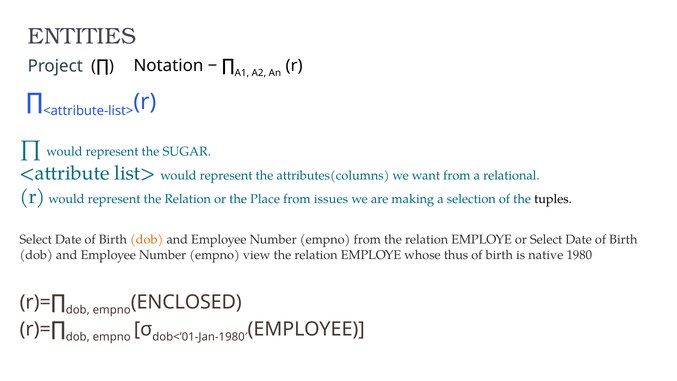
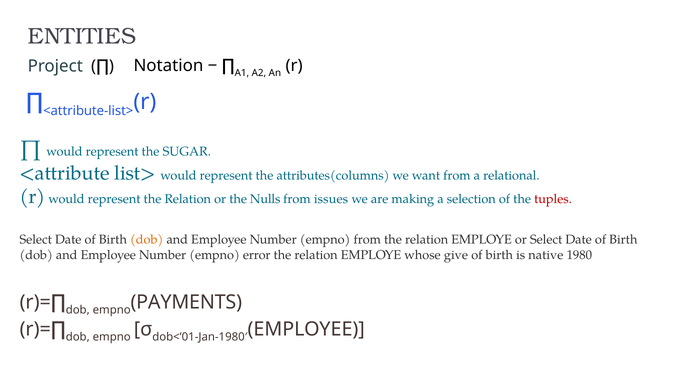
Place: Place -> Nulls (265, 199)
tuples colour: black -> red (553, 199)
view: view -> error (257, 255)
thus: thus -> give (456, 255)
ENCLOSED: ENCLOSED -> PAYMENTS (186, 302)
